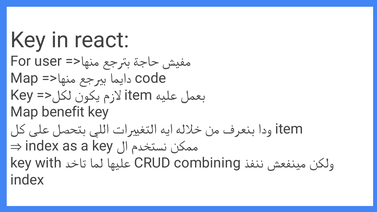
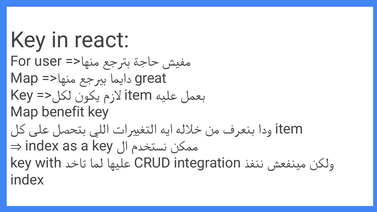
code: code -> great (151, 78)
combining: combining -> integration (207, 163)
